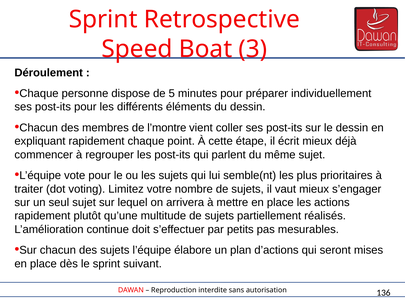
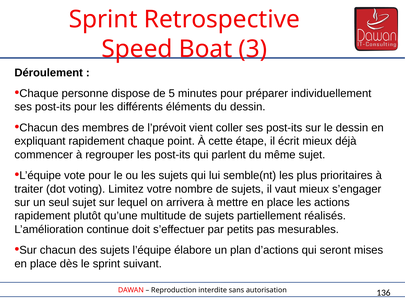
l’montre: l’montre -> l’prévoit (167, 128)
